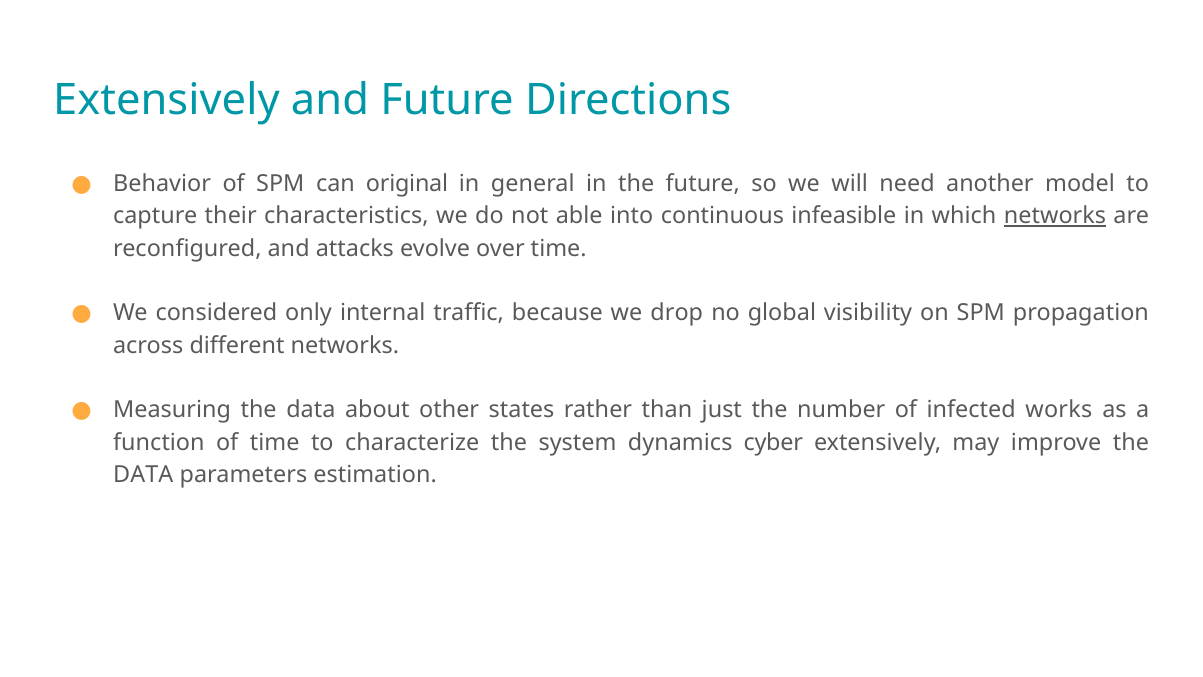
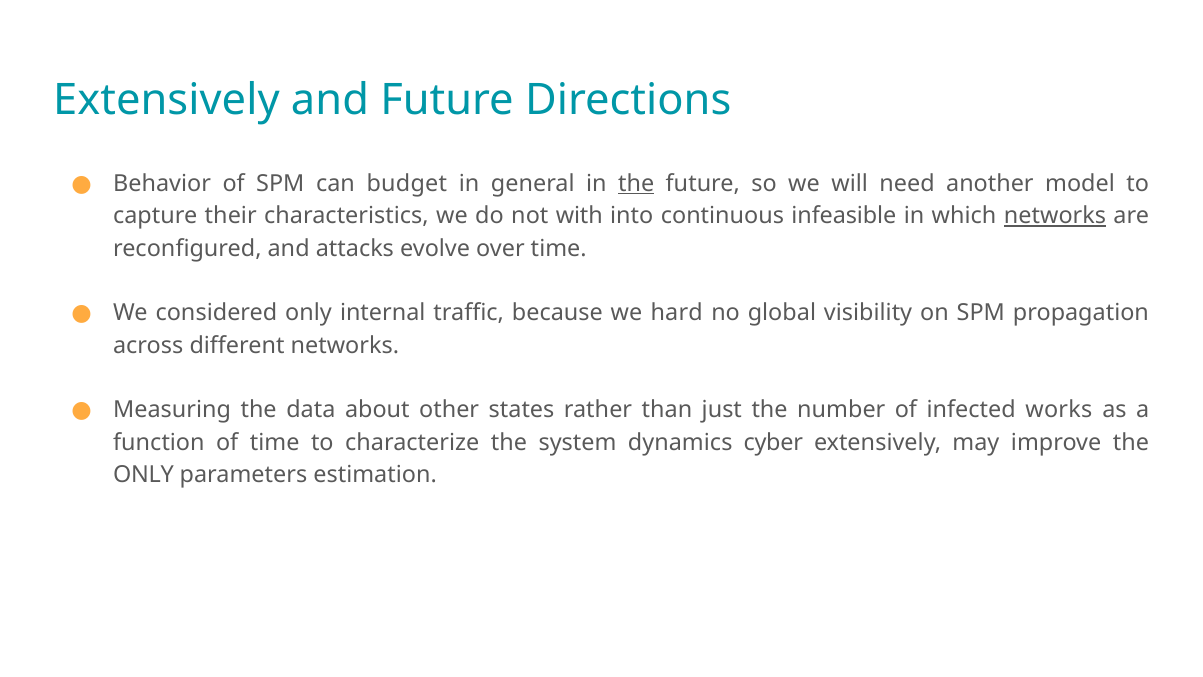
original: original -> budget (407, 184)
the underline: none -> present (636, 184)
able: able -> with (579, 216)
drop: drop -> hard (677, 313)
DATA: DATA -> ONLY (143, 475)
